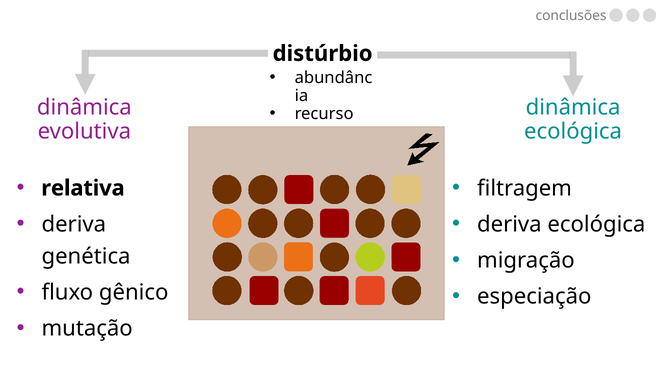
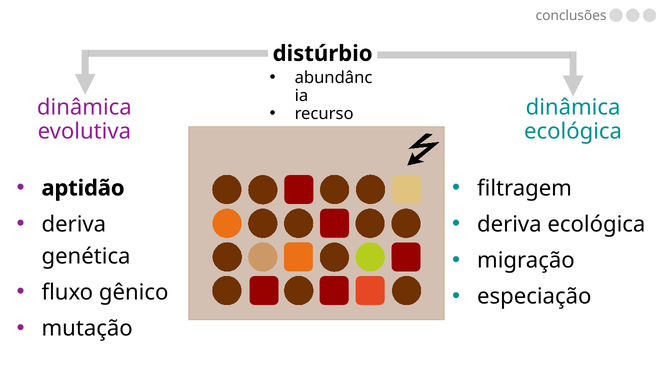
relativa: relativa -> aptidão (83, 188)
